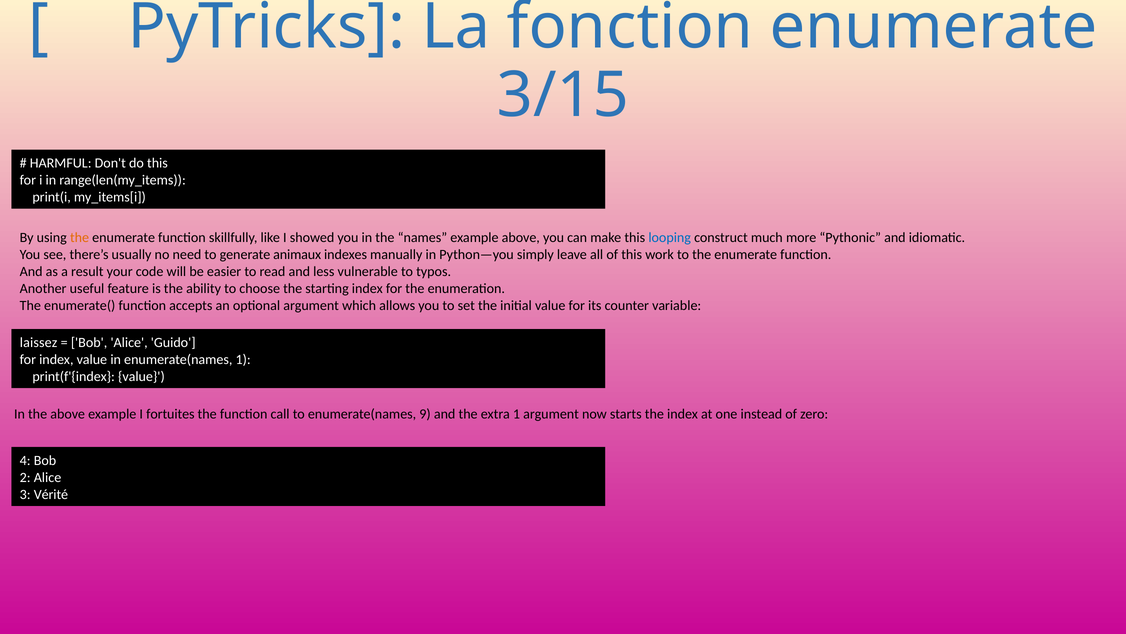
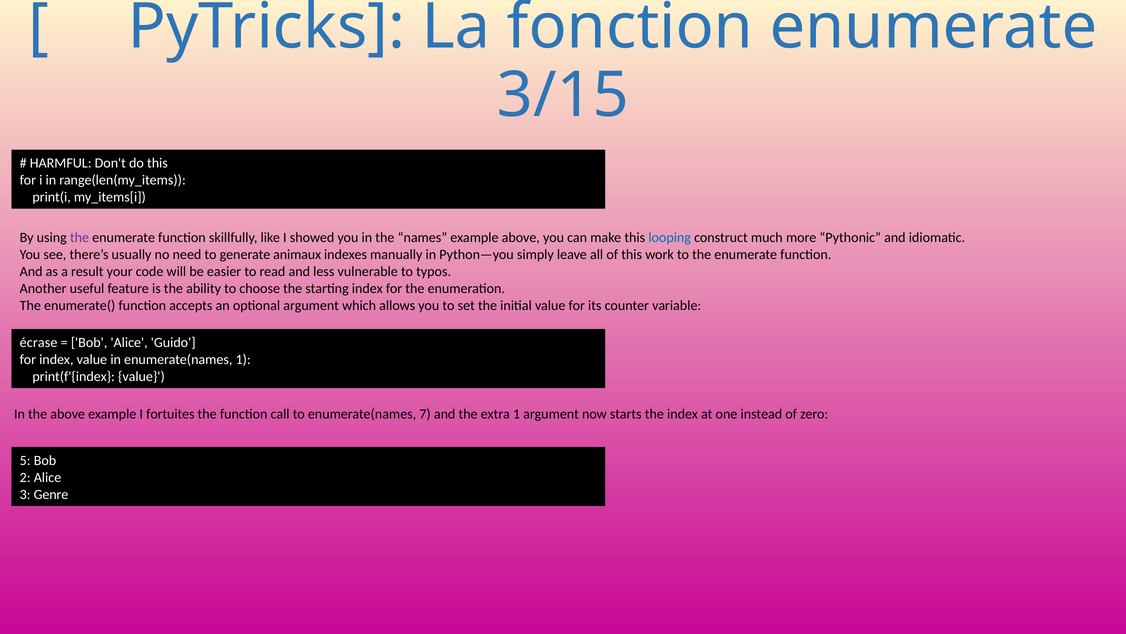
the colour: orange -> purple (80, 238)
laissez: laissez -> écrase (39, 342)
9: 9 -> 7 (425, 414)
4: 4 -> 5 (25, 460)
Vérité: Vérité -> Genre (51, 494)
